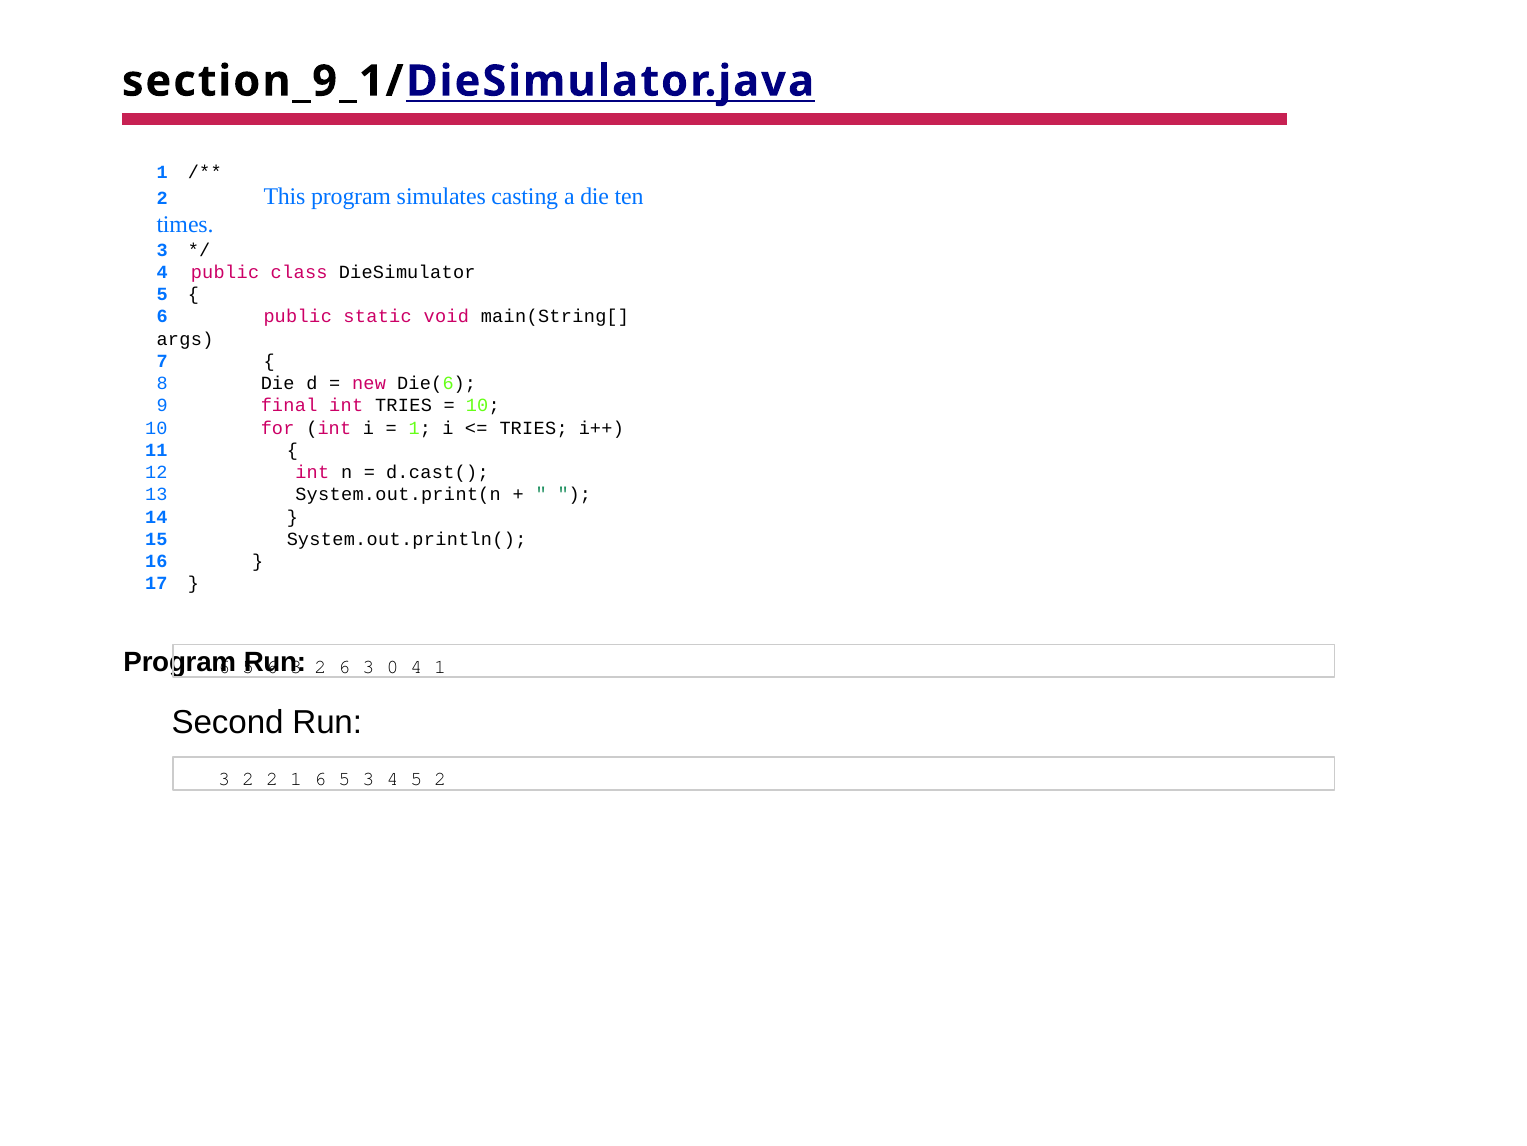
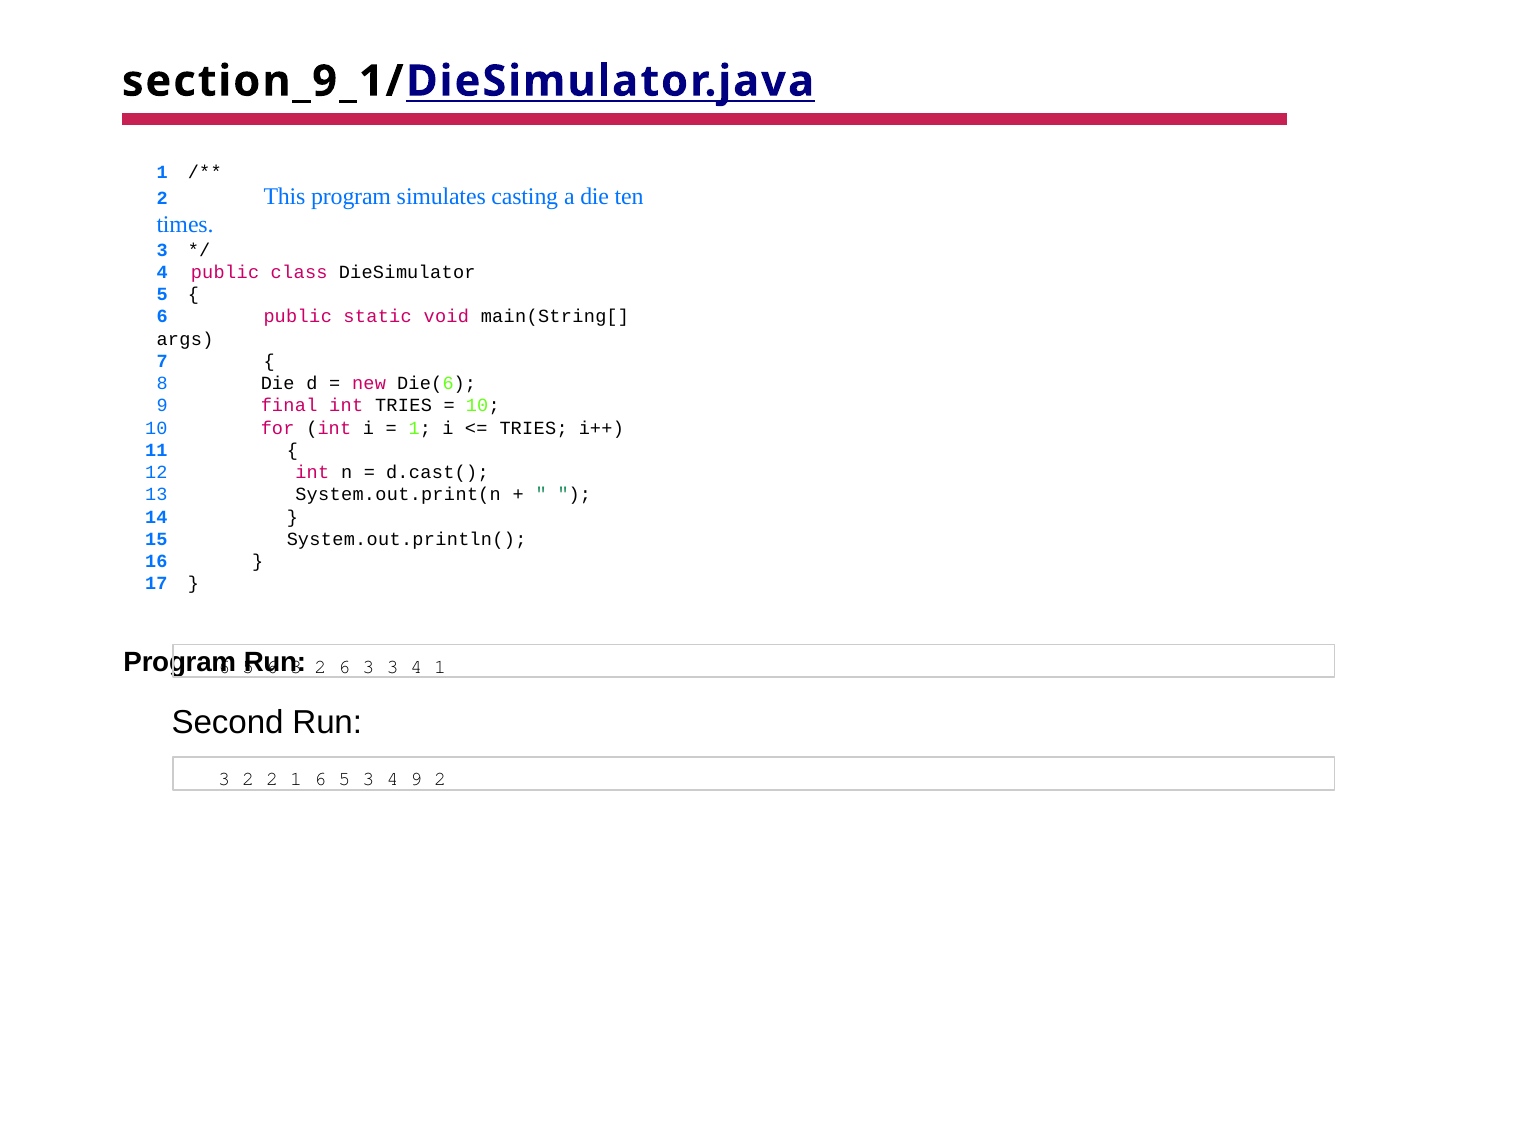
3 0: 0 -> 3 (393, 666)
4 5: 5 -> 9 (416, 779)
